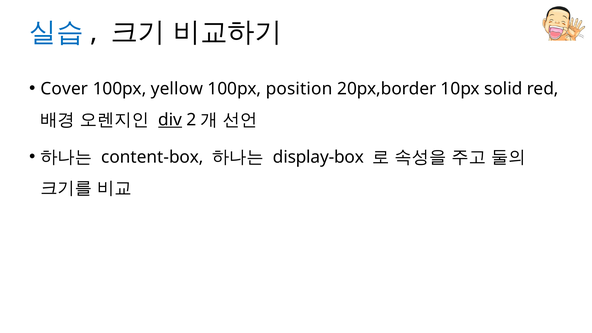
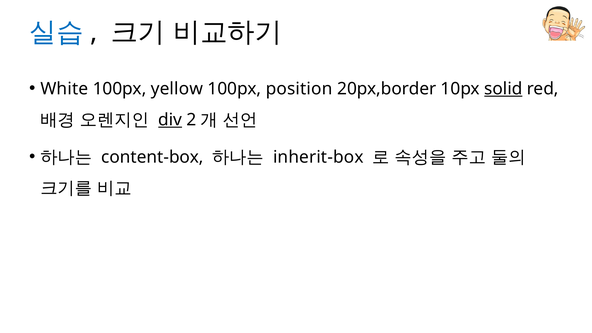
Cover: Cover -> White (64, 89)
solid underline: none -> present (503, 89)
display-box: display-box -> inherit-box (318, 157)
